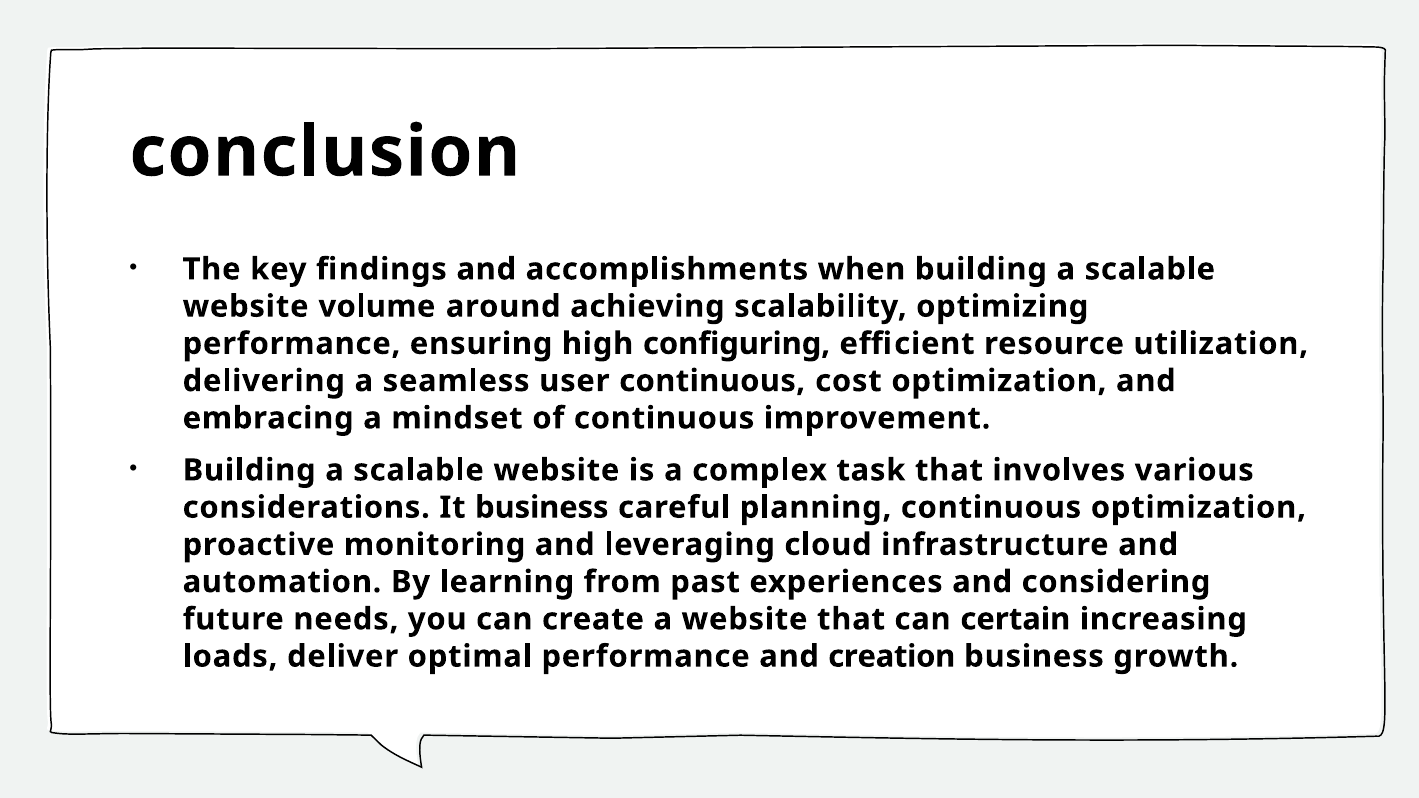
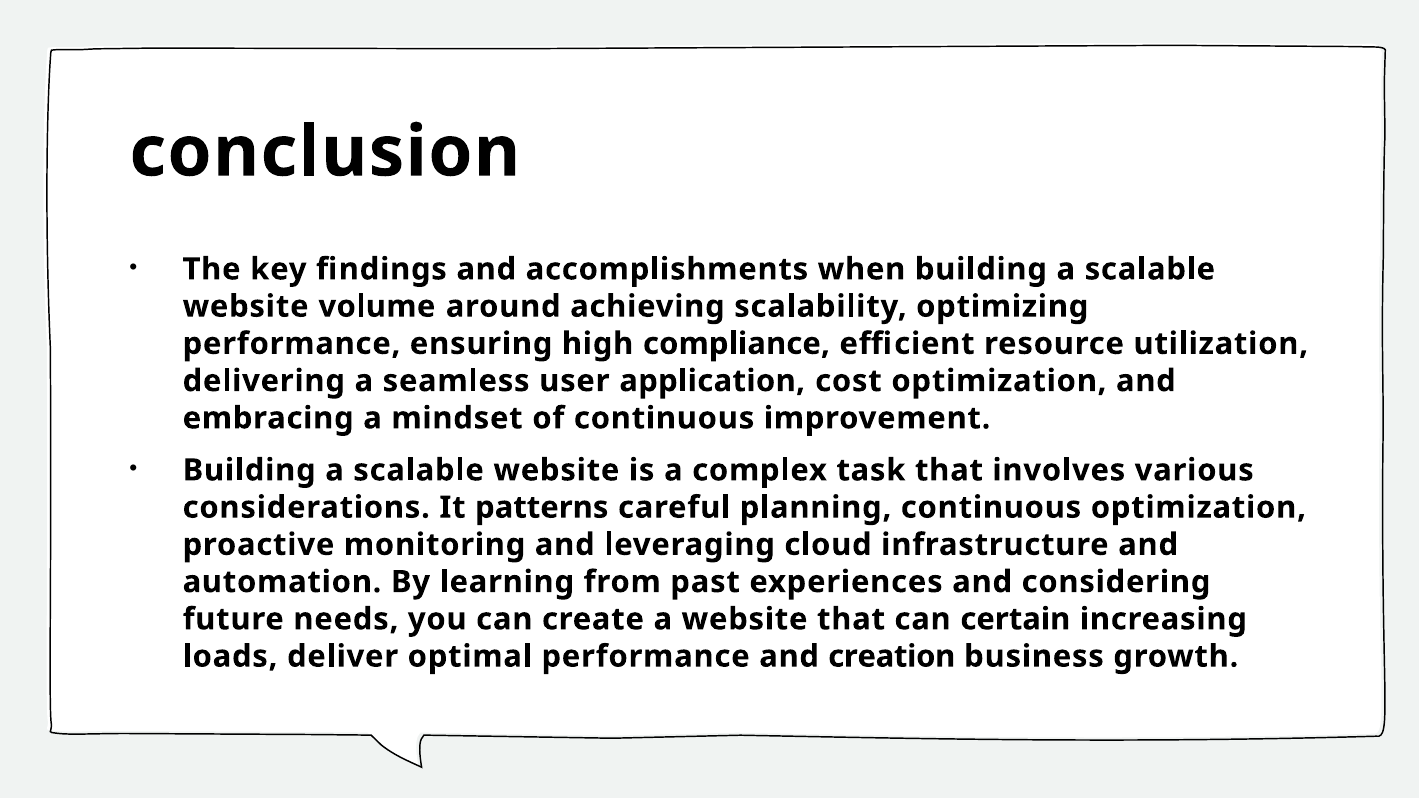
configuring: configuring -> compliance (736, 344)
user continuous: continuous -> application (712, 381)
It business: business -> patterns (542, 508)
